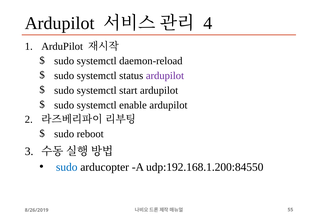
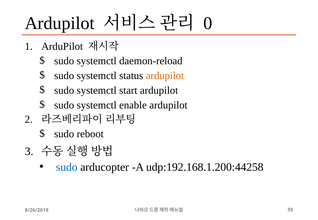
4: 4 -> 0 (208, 23)
ardupilot colour: purple -> orange (165, 76)
udp:192.168.1.200:84550: udp:192.168.1.200:84550 -> udp:192.168.1.200:44258 (205, 167)
